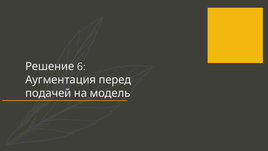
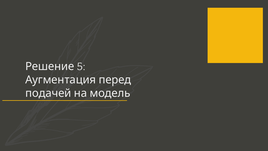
6: 6 -> 5 (81, 66)
